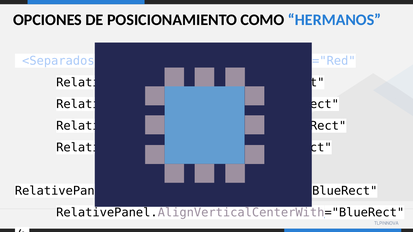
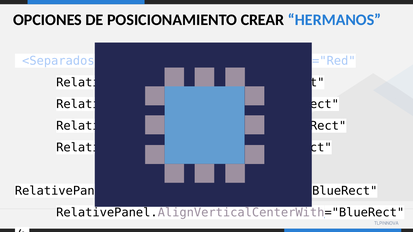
COMO: COMO -> CREAR (262, 20)
